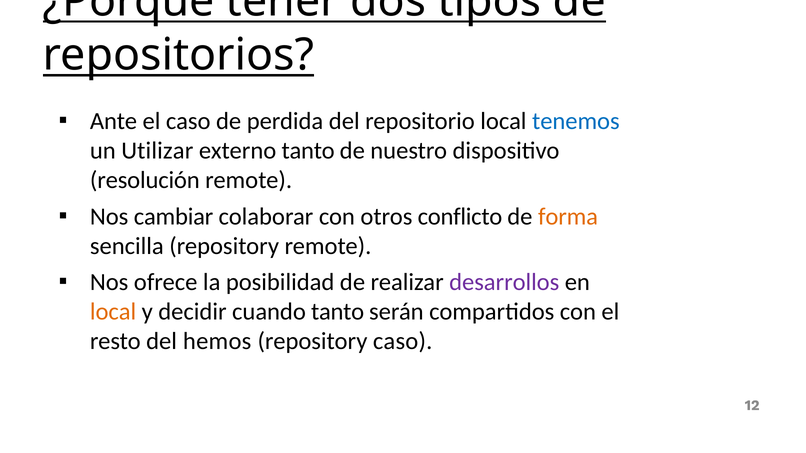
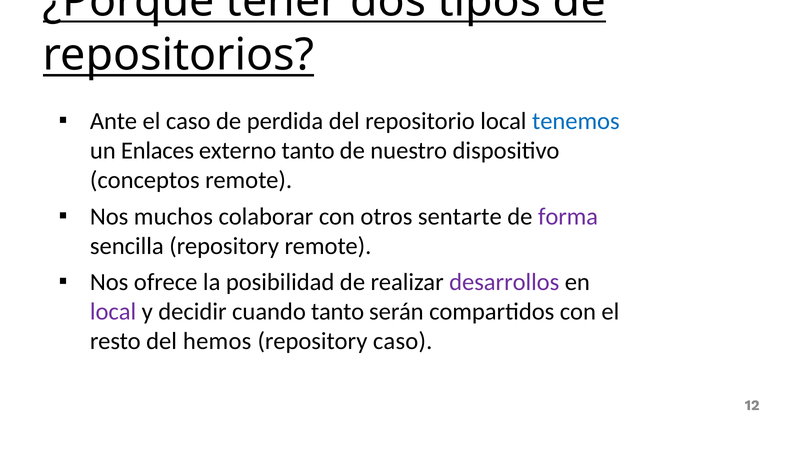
Utilizar: Utilizar -> Enlaces (158, 151)
resolución: resolución -> conceptos (145, 180)
cambiar: cambiar -> muchos (173, 217)
conflicto: conflicto -> sentarte (460, 217)
forma colour: orange -> purple (568, 217)
local colour: orange -> purple (113, 312)
